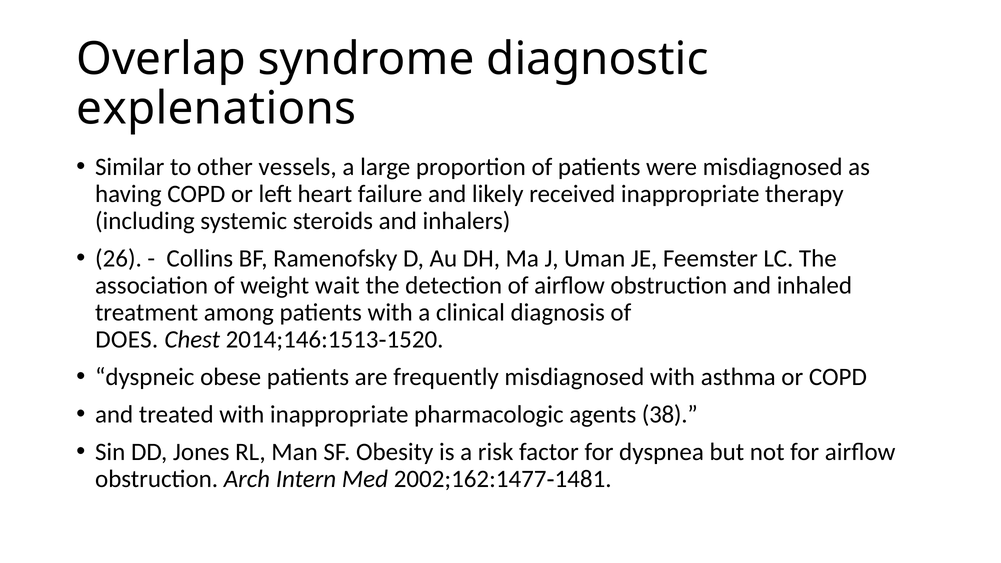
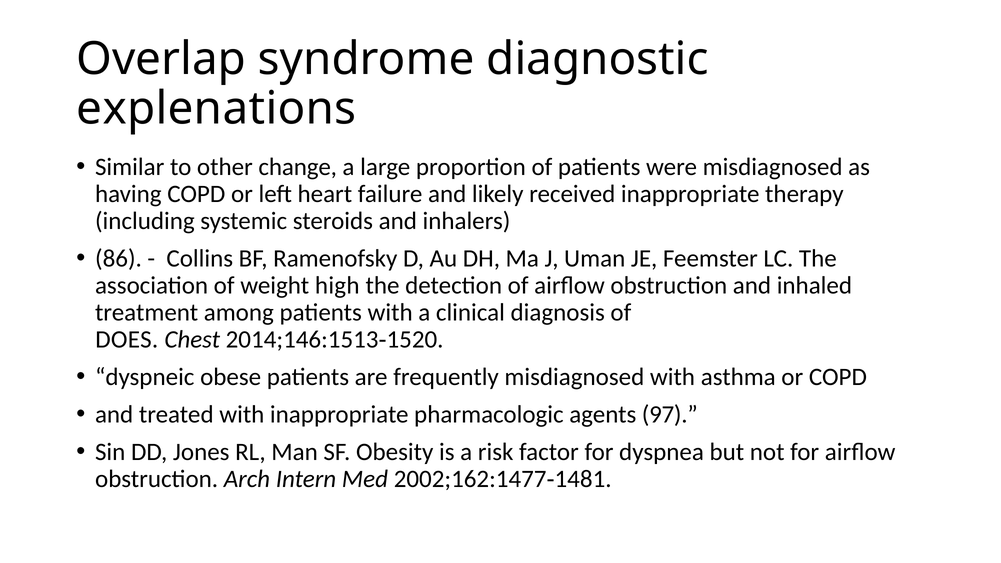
vessels: vessels -> change (298, 167)
26: 26 -> 86 (118, 258)
wait: wait -> high (337, 286)
38: 38 -> 97 (670, 414)
